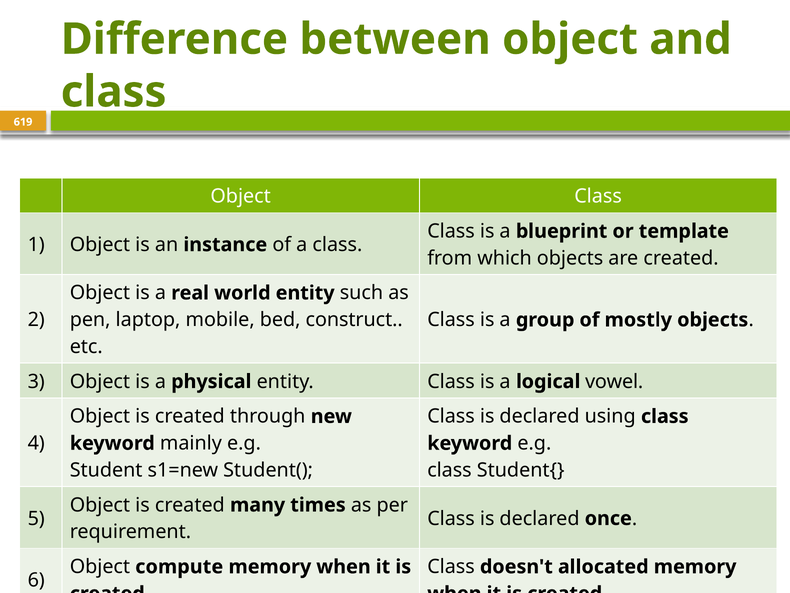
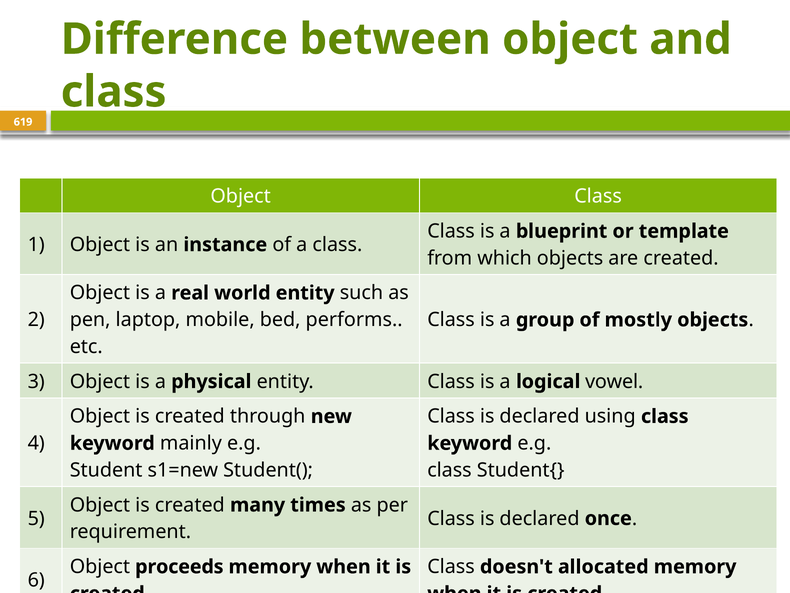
construct: construct -> performs (354, 320)
compute: compute -> proceeds (179, 566)
